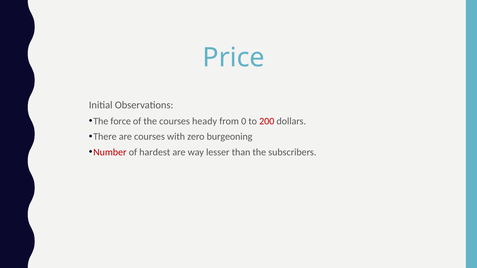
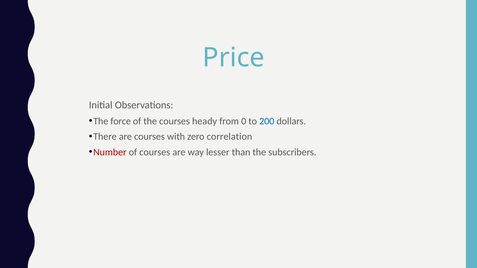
200 colour: red -> blue (267, 121)
burgeoning: burgeoning -> correlation (229, 137)
of hardest: hardest -> courses (155, 152)
